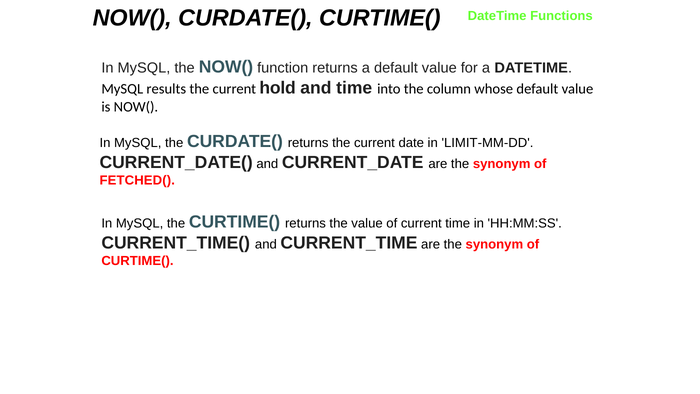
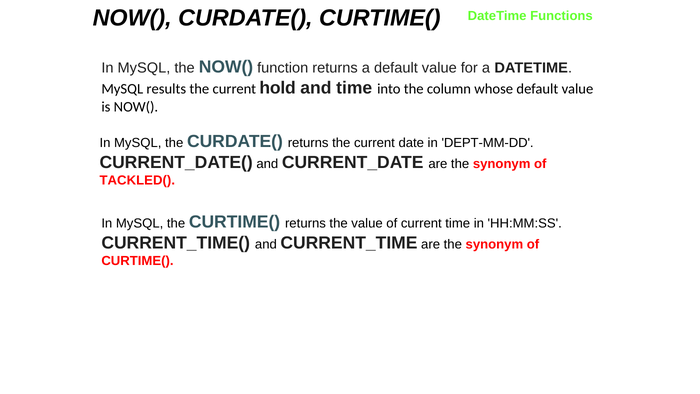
LIMIT-MM-DD: LIMIT-MM-DD -> DEPT-MM-DD (488, 143)
FETCHED(: FETCHED( -> TACKLED( (137, 180)
